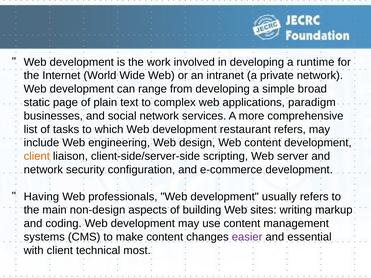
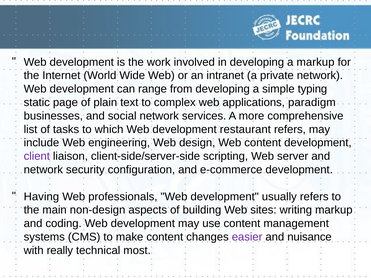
a runtime: runtime -> markup (315, 62)
broad: broad -> typing (312, 89)
client colour: orange -> purple (37, 156)
essential: essential -> nuisance (309, 237)
with client: client -> really (60, 251)
